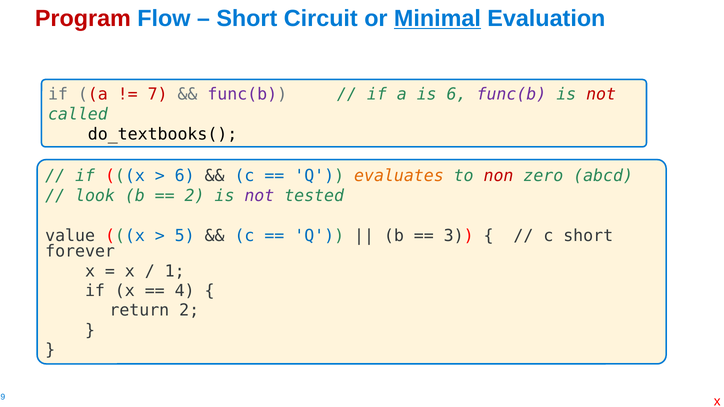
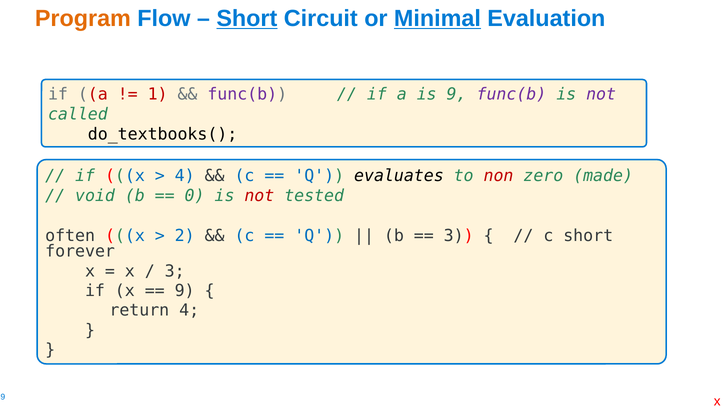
Program colour: red -> orange (83, 18)
Short underline: none -> present (247, 18)
7: 7 -> 1 (158, 94)
is 6: 6 -> 9 (457, 94)
not colour: red -> purple (601, 94)
6: 6 -> 4 (185, 176)
evaluates colour: orange -> black (399, 176)
abcd: abcd -> made (603, 176)
look: look -> void (95, 196)
2: 2 -> 0 (195, 196)
not colour: purple -> red (259, 196)
value: value -> often (70, 236)
5: 5 -> 2 (185, 236)
1: 1 -> 3 (175, 271)
4: 4 -> 9 (185, 291)
return 2: 2 -> 4 (189, 311)
